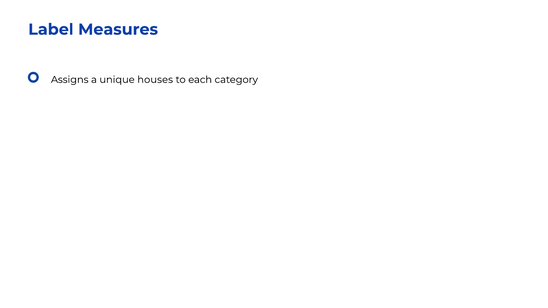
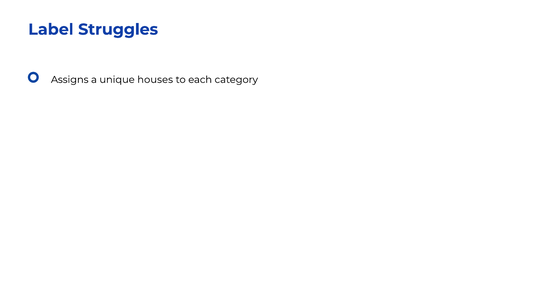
Measures: Measures -> Struggles (118, 29)
